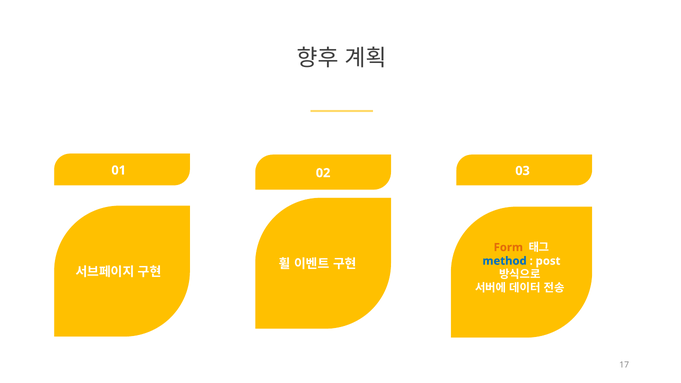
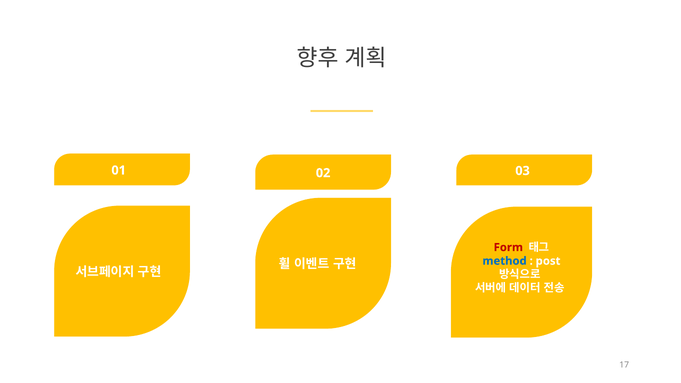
Form colour: orange -> red (508, 247)
